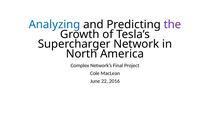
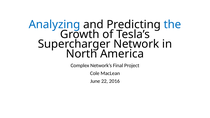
the colour: purple -> blue (172, 24)
